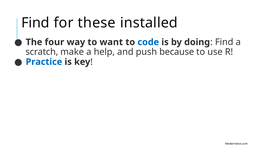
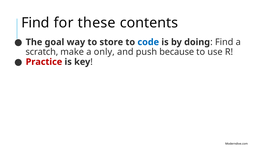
installed: installed -> contents (149, 23)
four: four -> goal (54, 42)
want: want -> store (111, 42)
help: help -> only (104, 52)
Practice colour: blue -> red (44, 62)
